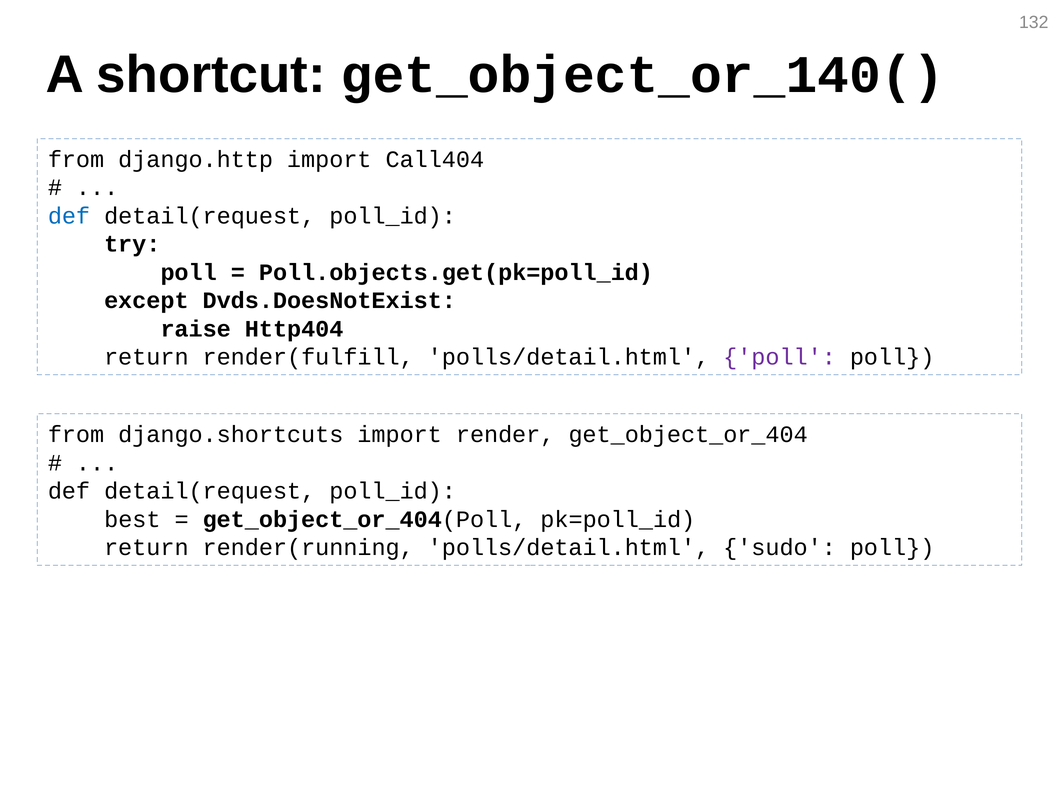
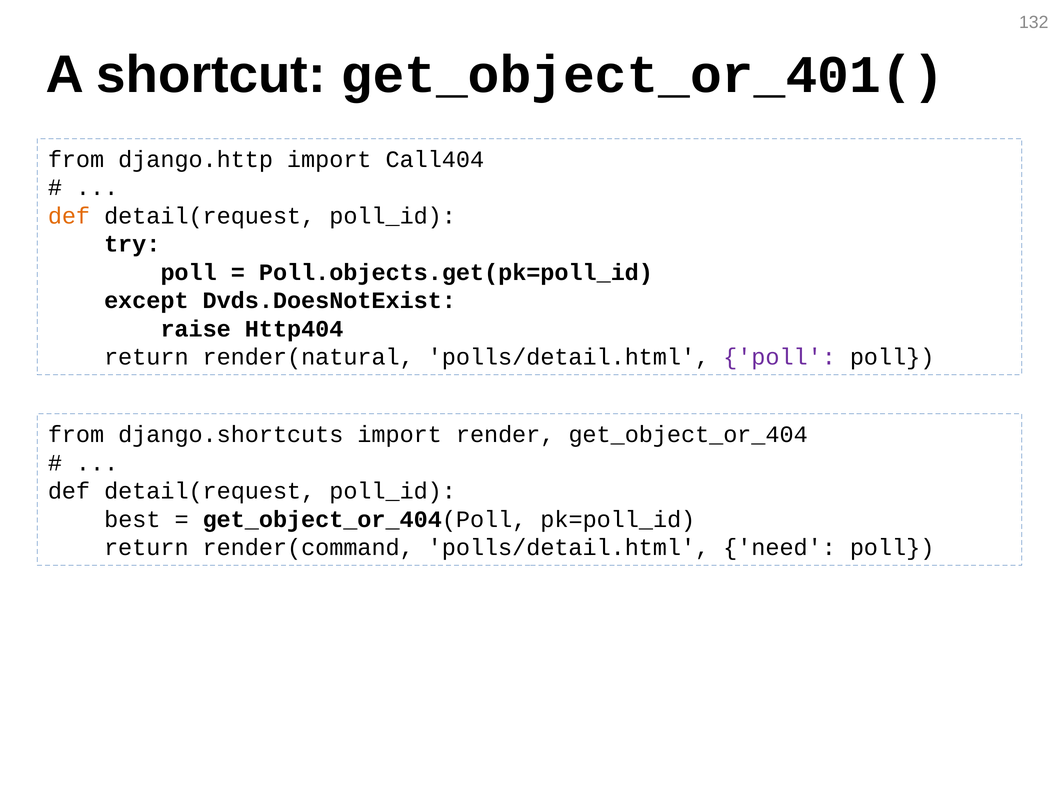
get_object_or_140(: get_object_or_140( -> get_object_or_401( (643, 75)
def colour: blue -> orange (69, 216)
render(fulfill: render(fulfill -> render(natural (308, 357)
render(running: render(running -> render(command (308, 548)
sudo: sudo -> need (780, 548)
